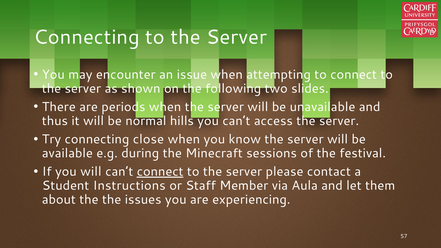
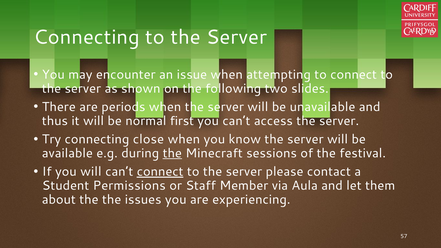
hills: hills -> first (182, 121)
the underline: none -> present (172, 153)
Instructions: Instructions -> Permissions (129, 186)
